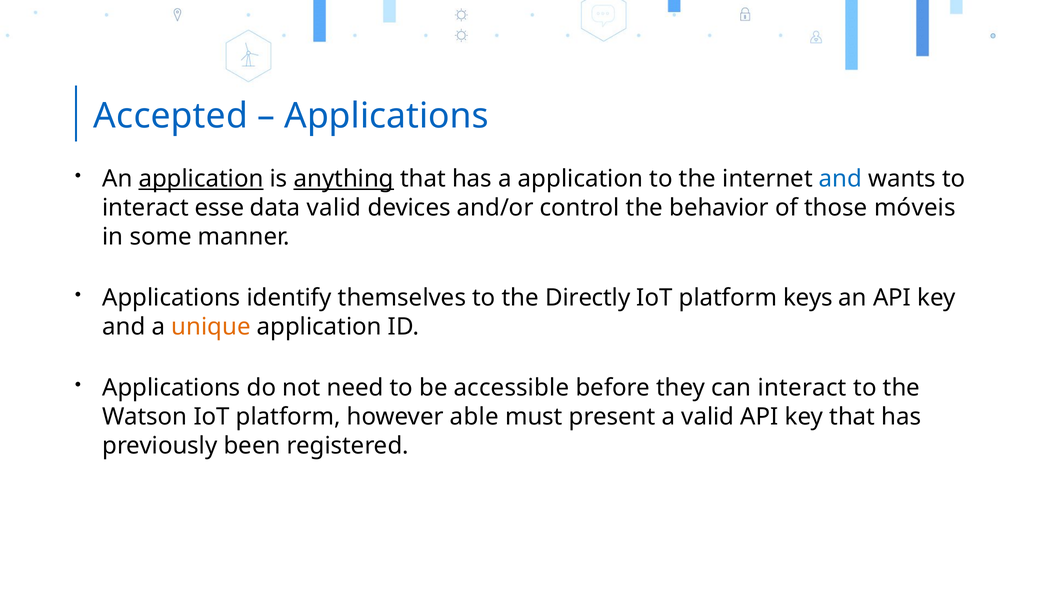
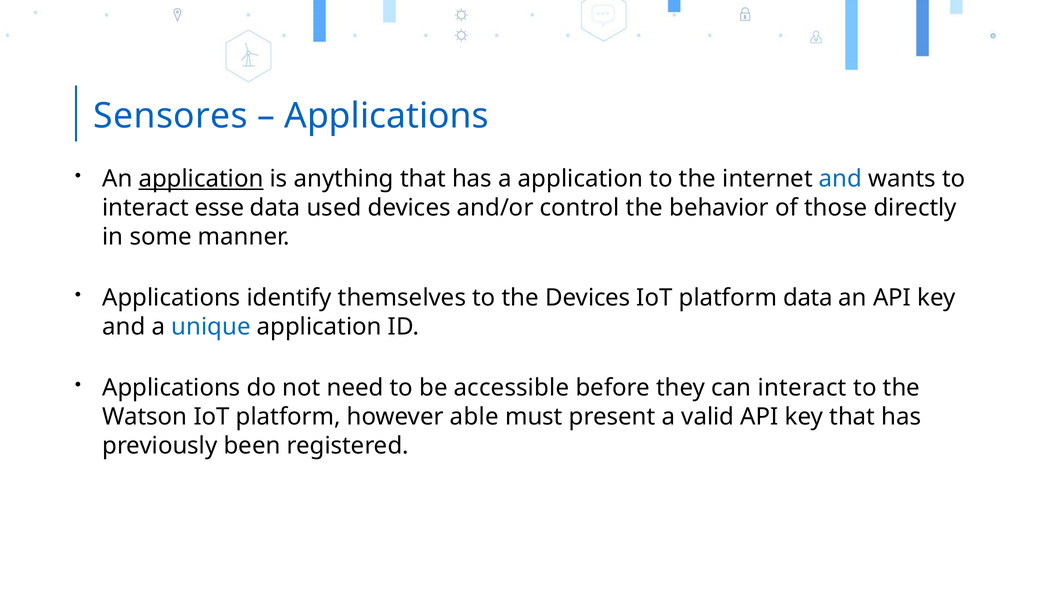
Accepted: Accepted -> Sensores (171, 116)
anything underline: present -> none (344, 179)
data valid: valid -> used (334, 208)
móveis: móveis -> directly (915, 208)
the Directly: Directly -> Devices (588, 298)
platform keys: keys -> data (808, 298)
unique colour: orange -> blue (211, 327)
